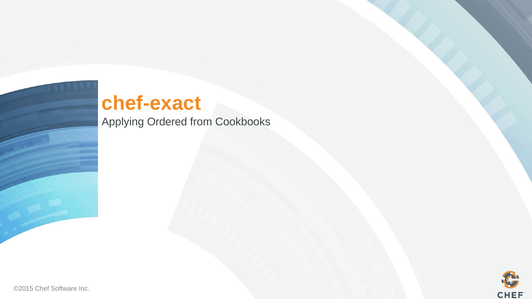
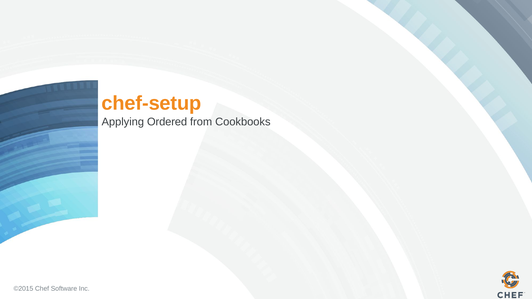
chef-exact: chef-exact -> chef-setup (151, 103)
